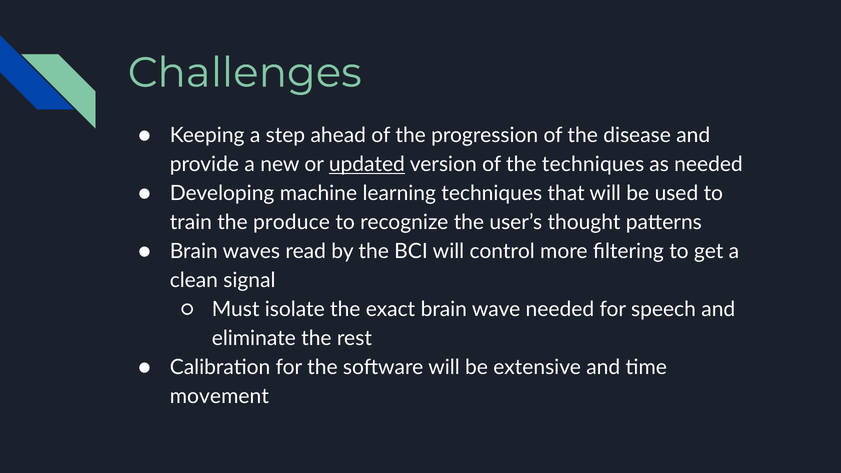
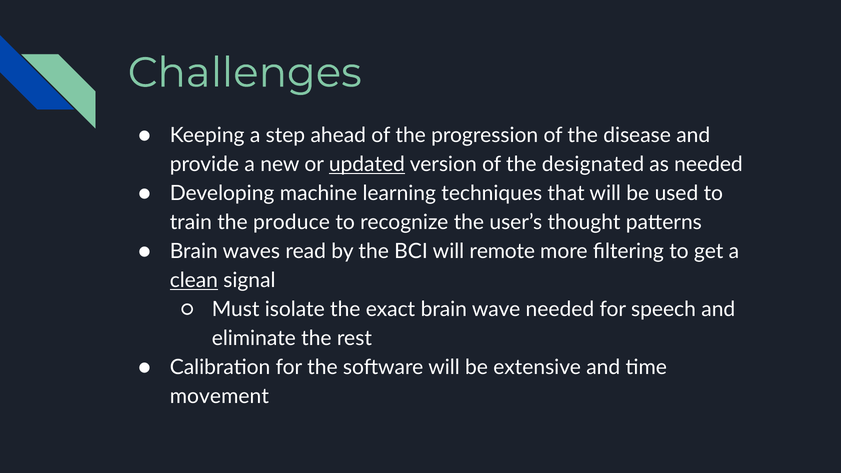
the techniques: techniques -> designated (593, 164)
control: control -> remote (502, 251)
clean underline: none -> present (194, 280)
